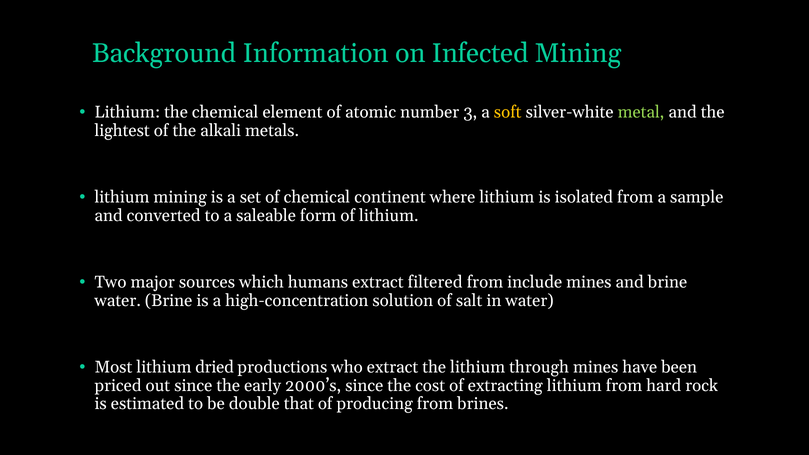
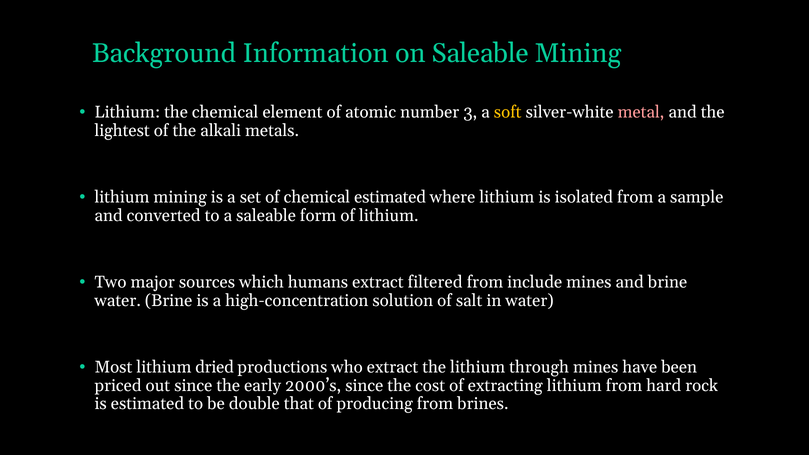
on Infected: Infected -> Saleable (480, 53)
metal colour: light green -> pink (641, 112)
chemical continent: continent -> estimated (390, 197)
